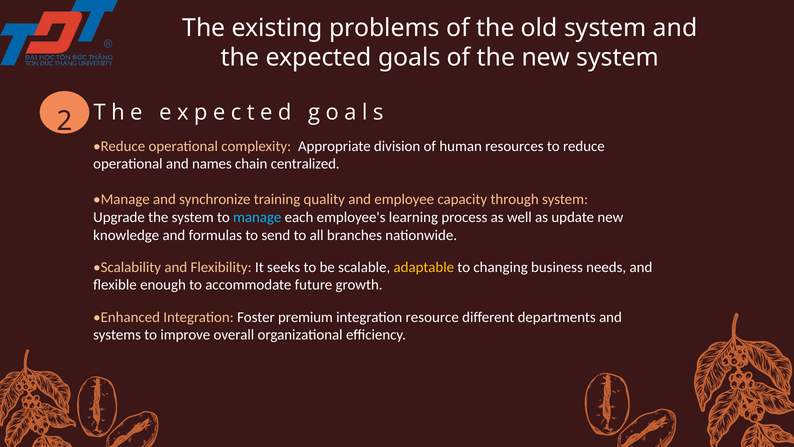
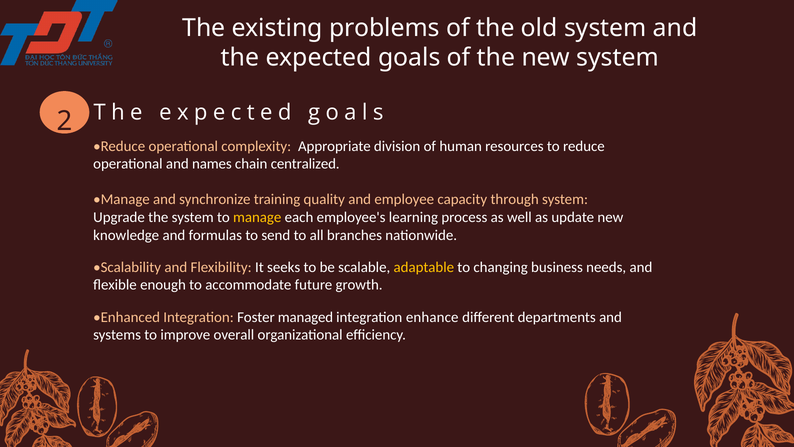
manage colour: light blue -> yellow (257, 217)
premium: premium -> managed (306, 317)
resource: resource -> enhance (432, 317)
